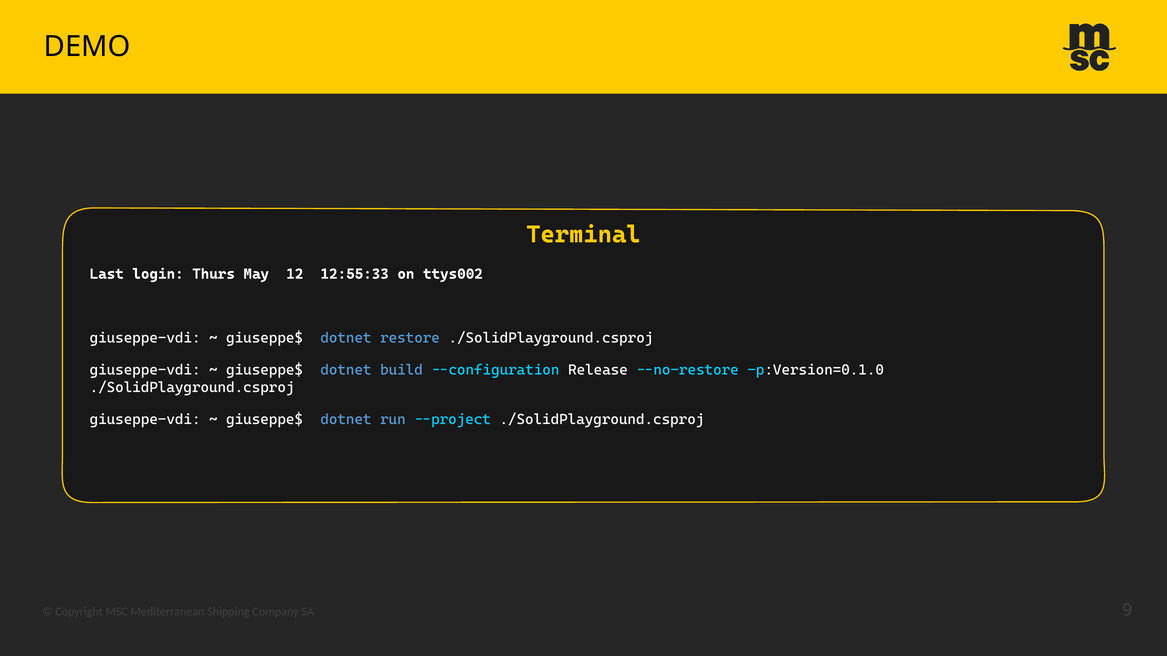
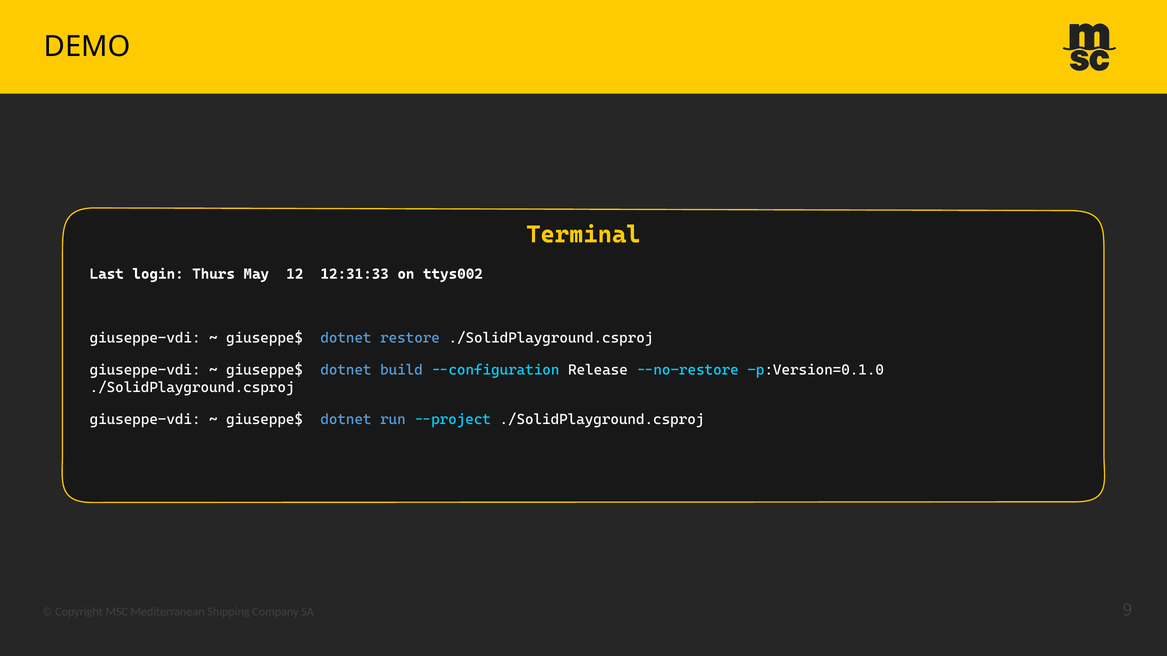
12:55:33: 12:55:33 -> 12:31:33 (355, 274)
